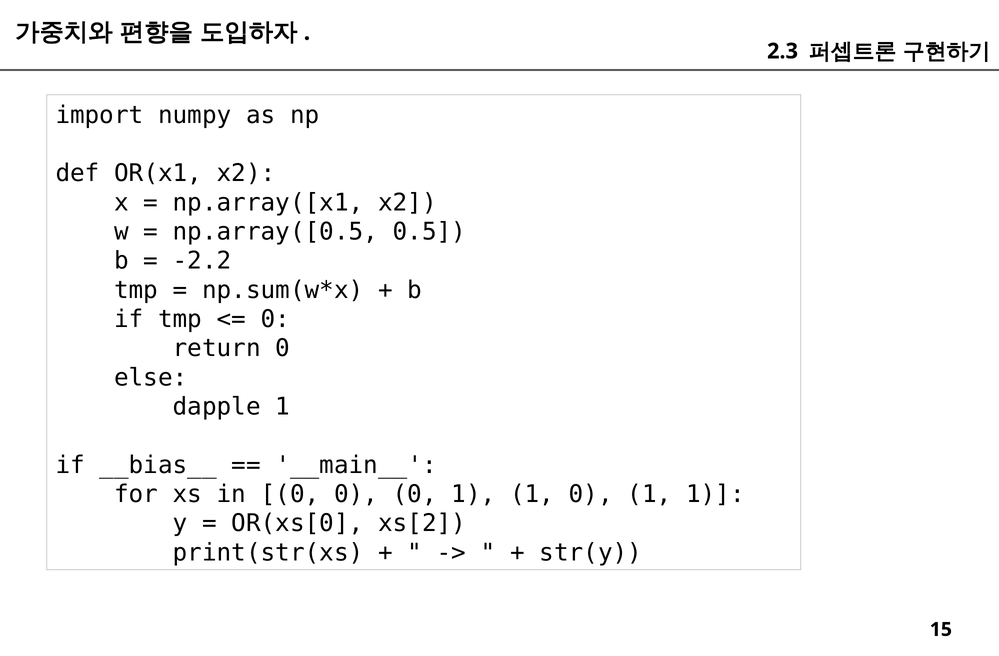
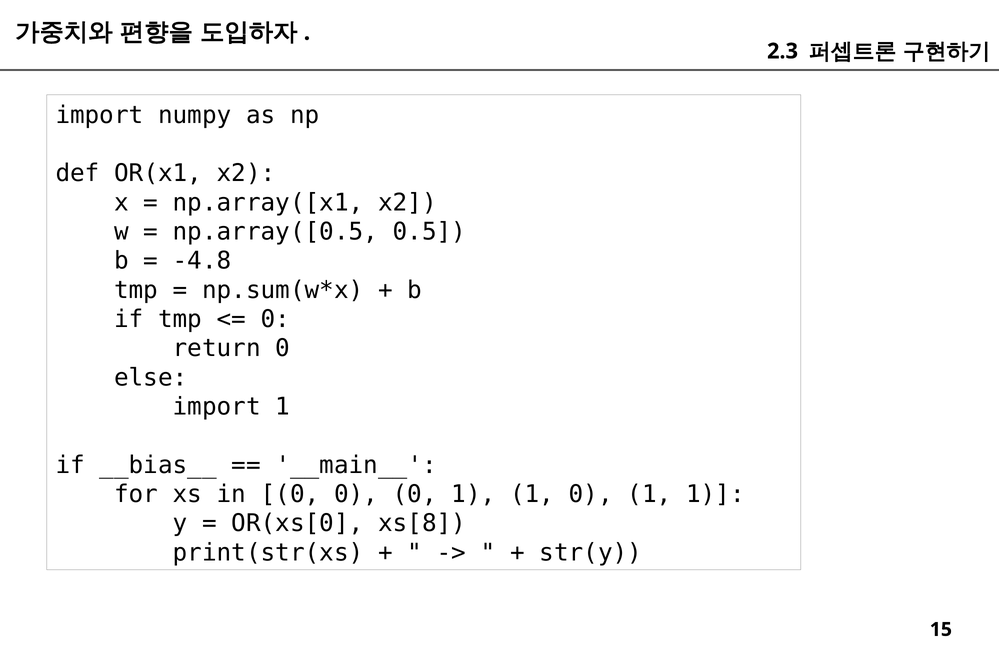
-2.2: -2.2 -> -4.8 (202, 261)
dapple: dapple -> import (217, 407)
xs[2: xs[2 -> xs[8 (422, 524)
